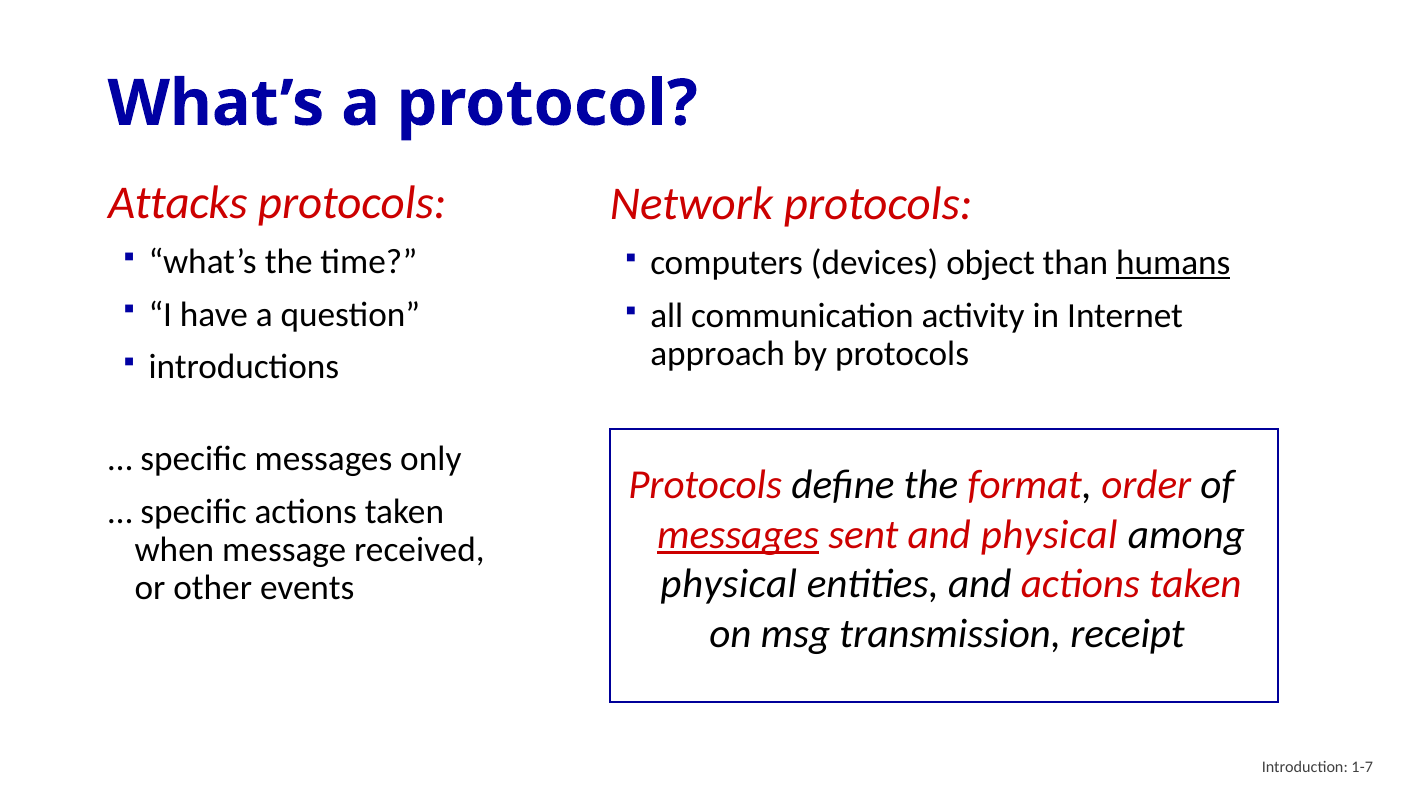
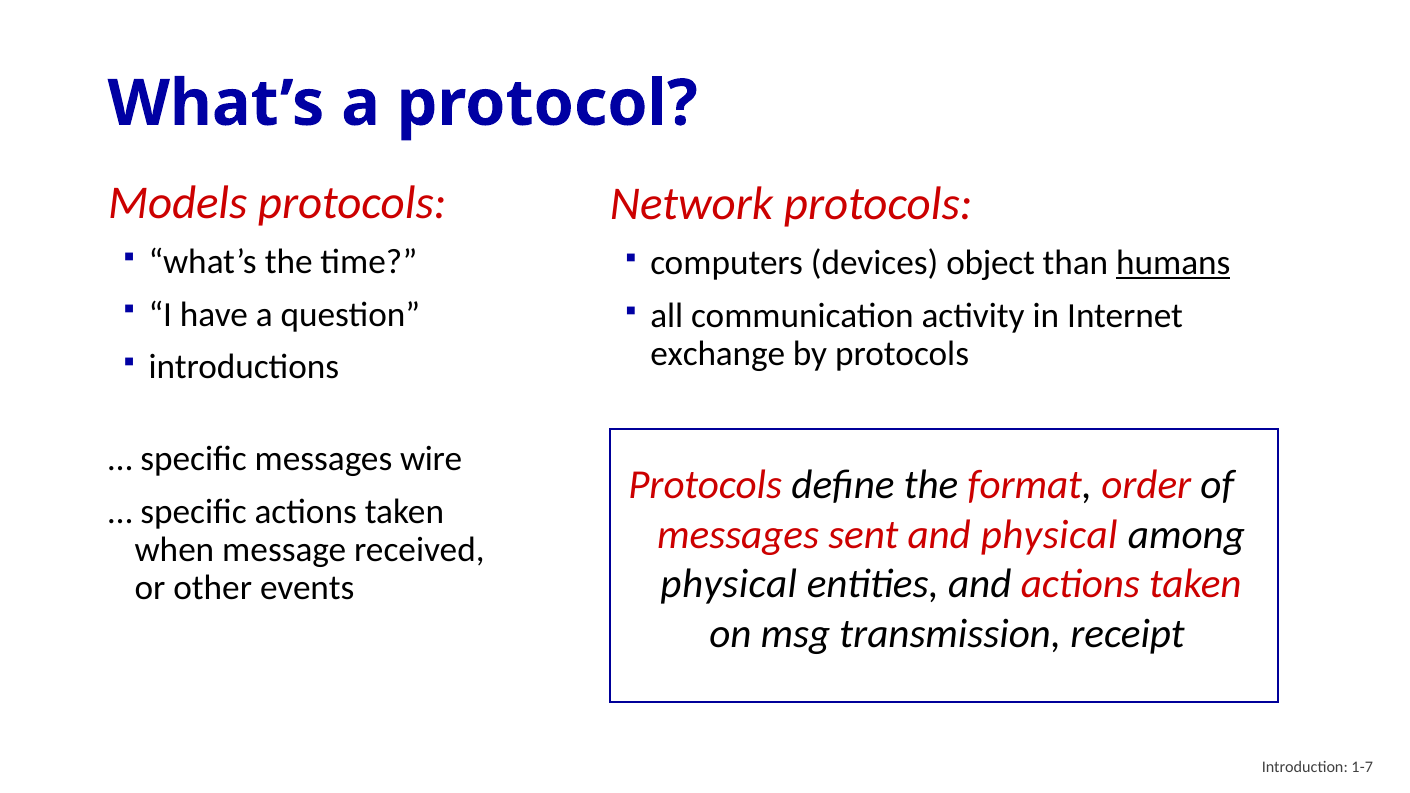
Attacks: Attacks -> Models (178, 203)
approach: approach -> exchange (718, 354)
only: only -> wire (431, 459)
messages underline: present -> none (738, 535)
